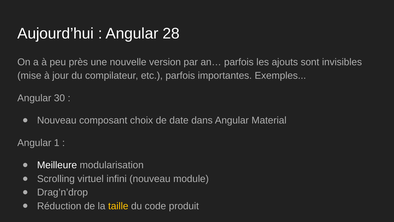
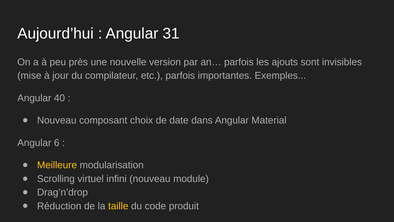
28: 28 -> 31 (171, 33)
30: 30 -> 40 (59, 98)
1: 1 -> 6 (57, 143)
Meilleure colour: white -> yellow (57, 165)
